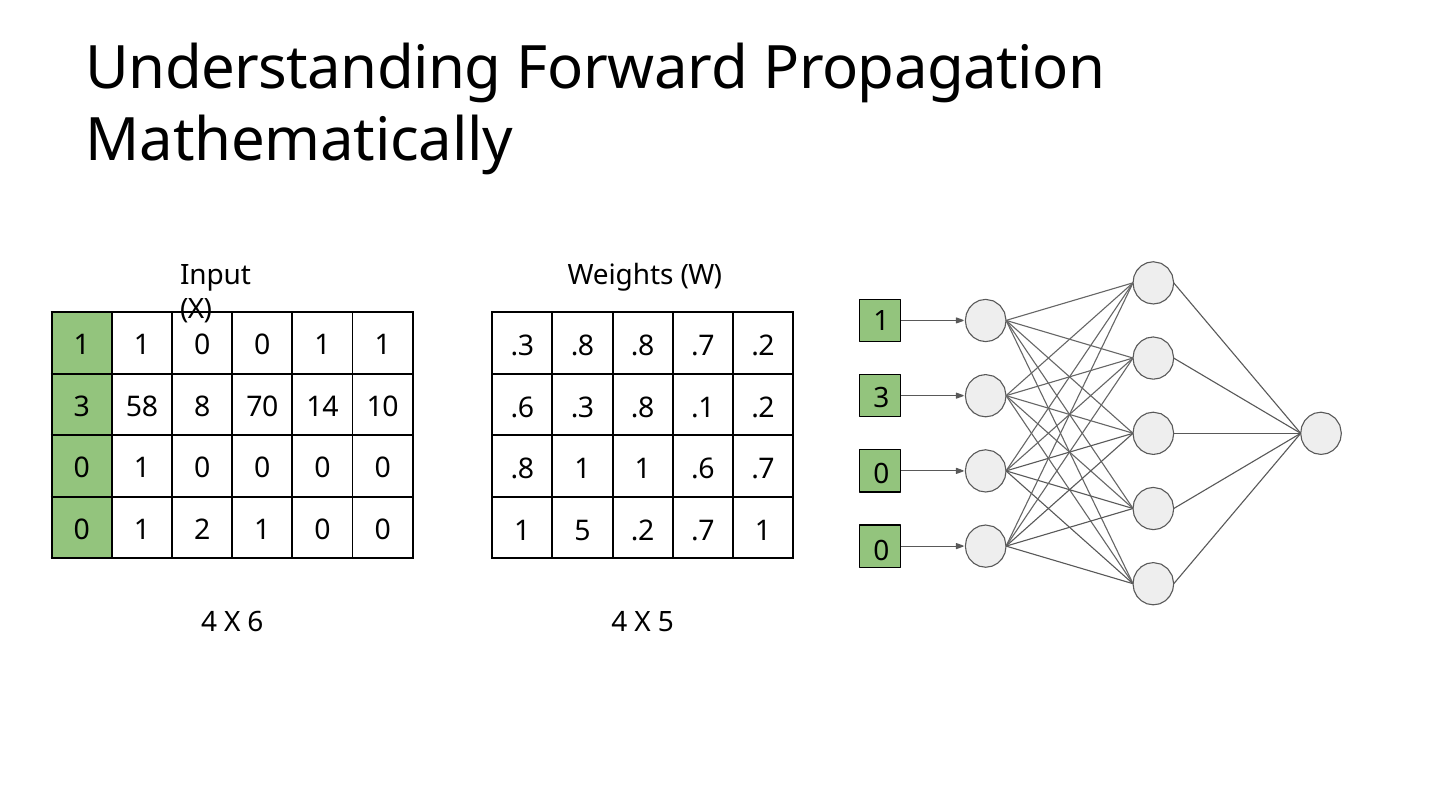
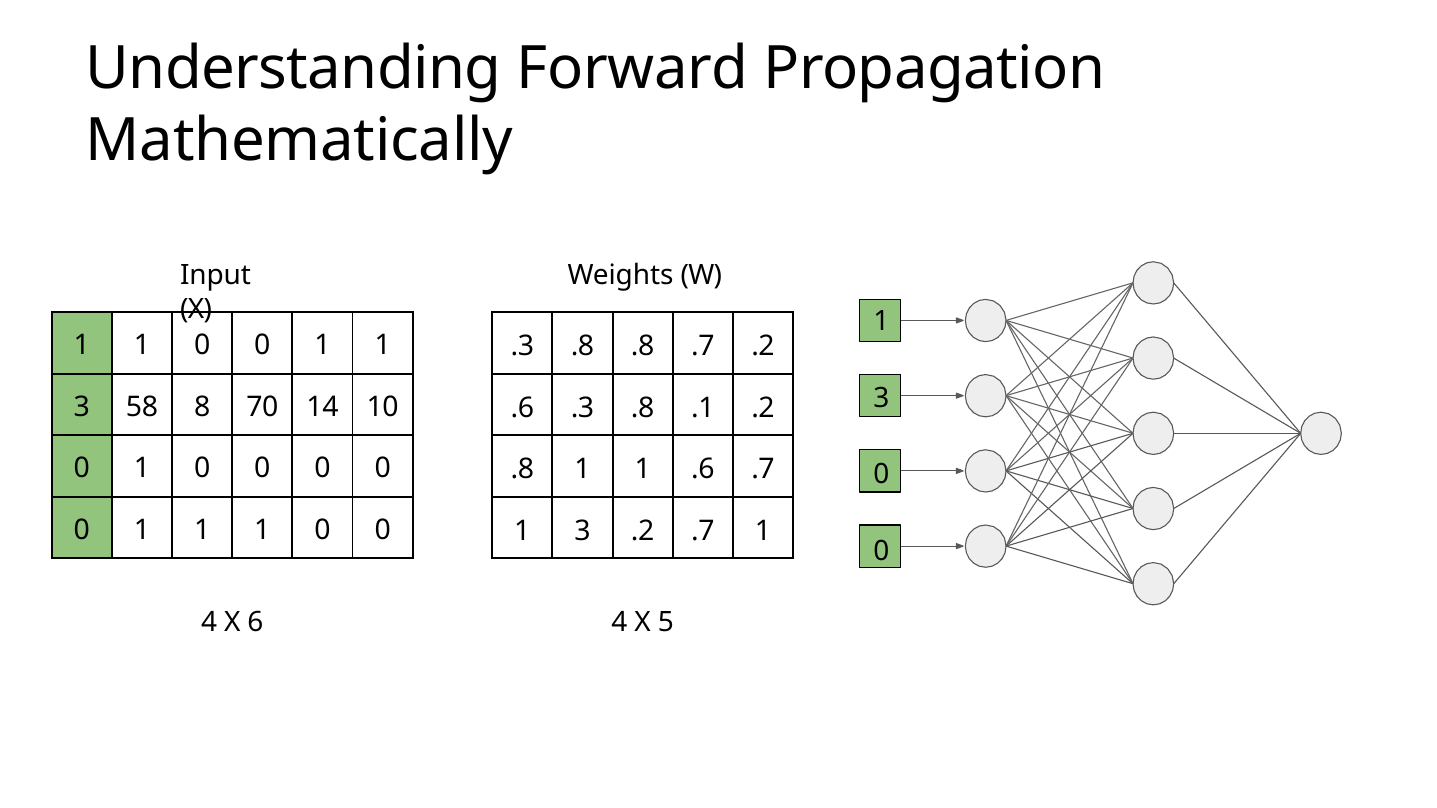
2: 2 -> 1 (202, 530)
5: 5 -> 3 (583, 531)
